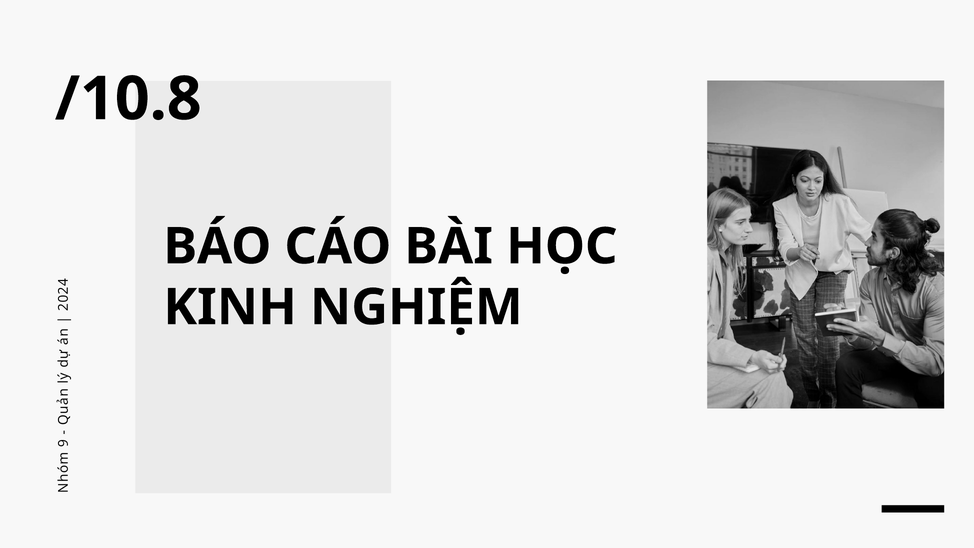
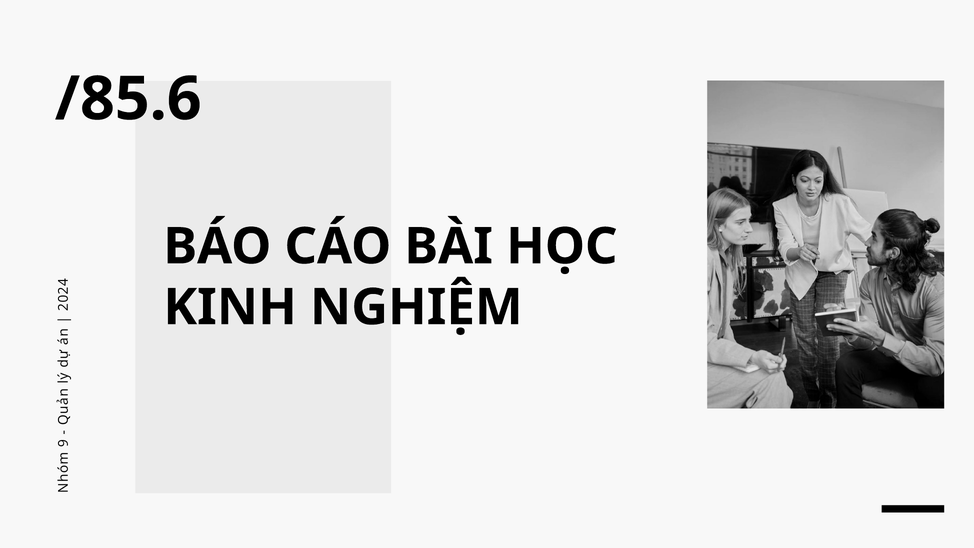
/10.8: /10.8 -> /85.6 (128, 99)
